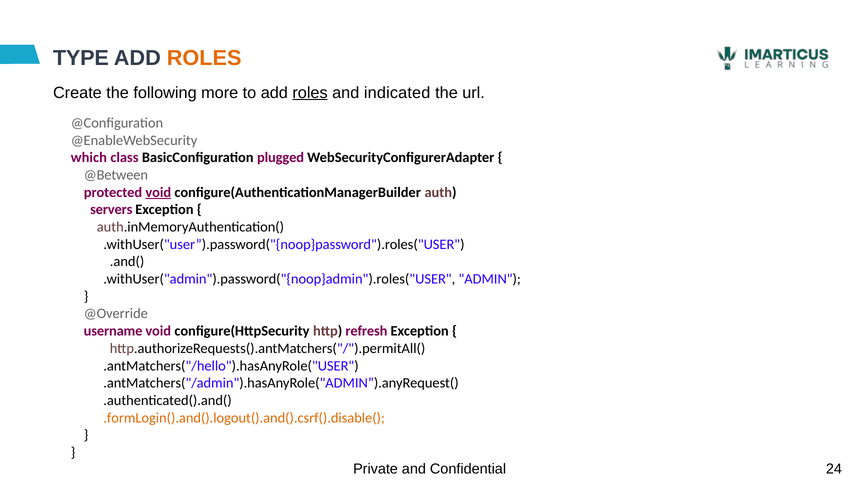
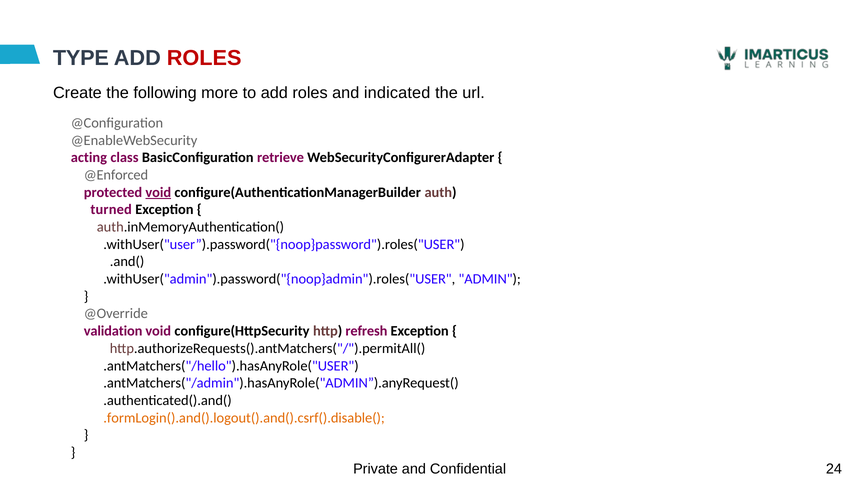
ROLES colour: orange -> red (204, 58)
roles underline: present -> none (310, 93)
which: which -> acting (89, 158)
plugged: plugged -> retrieve (281, 158)
@Between: @Between -> @Enforced (116, 175)
servers: servers -> turned (111, 210)
username: username -> validation (113, 331)
